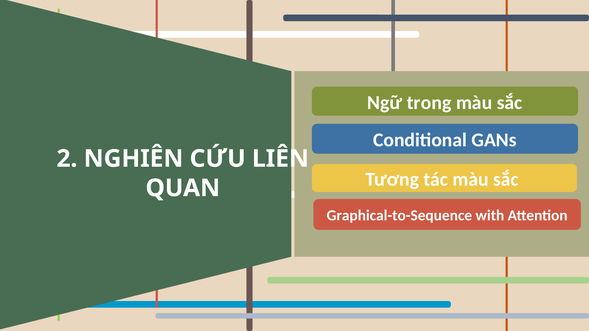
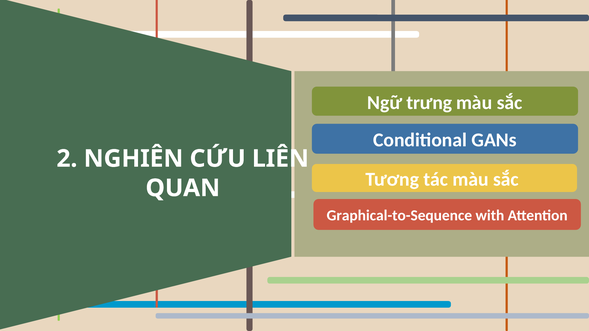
trong: trong -> trưng (429, 103)
